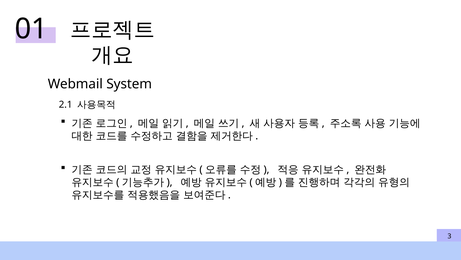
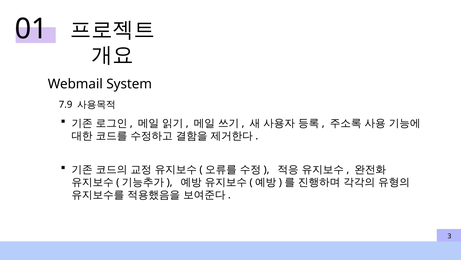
2.1: 2.1 -> 7.9 (66, 104)
